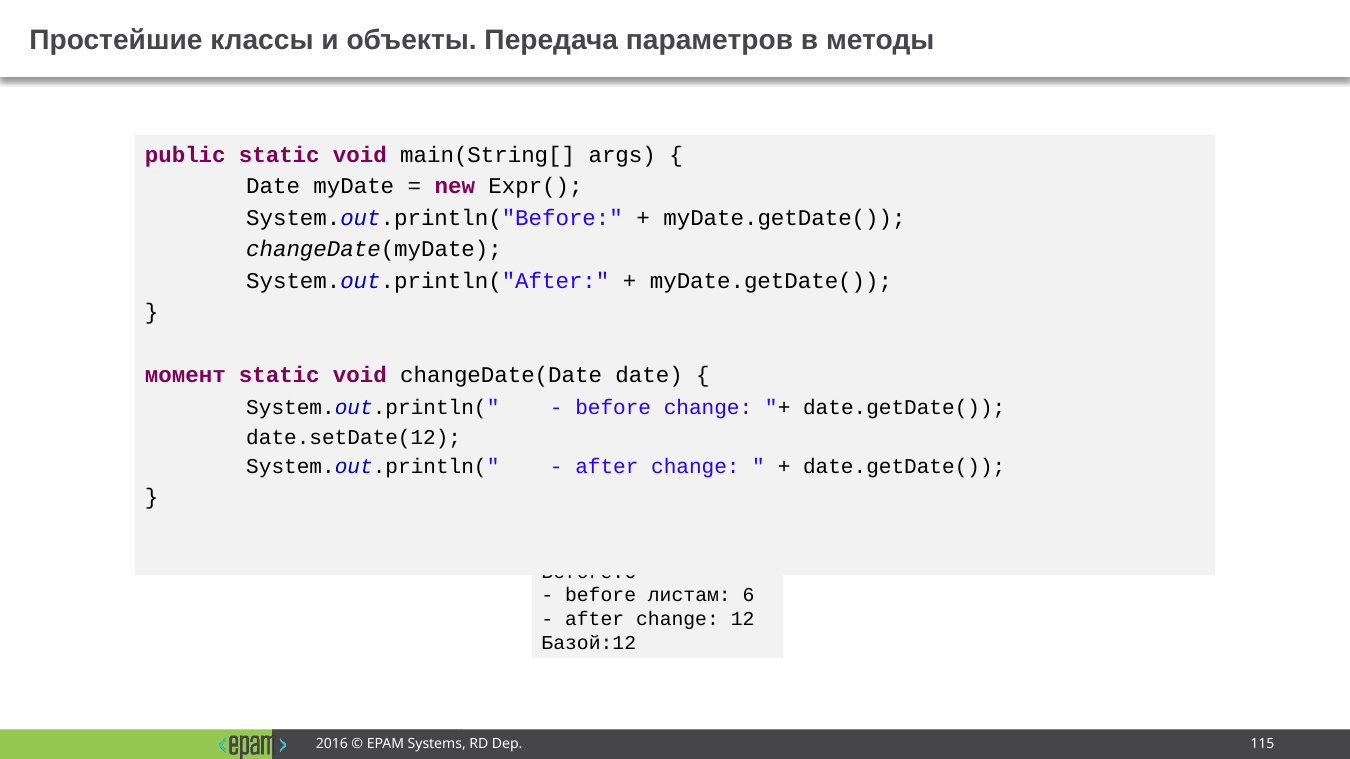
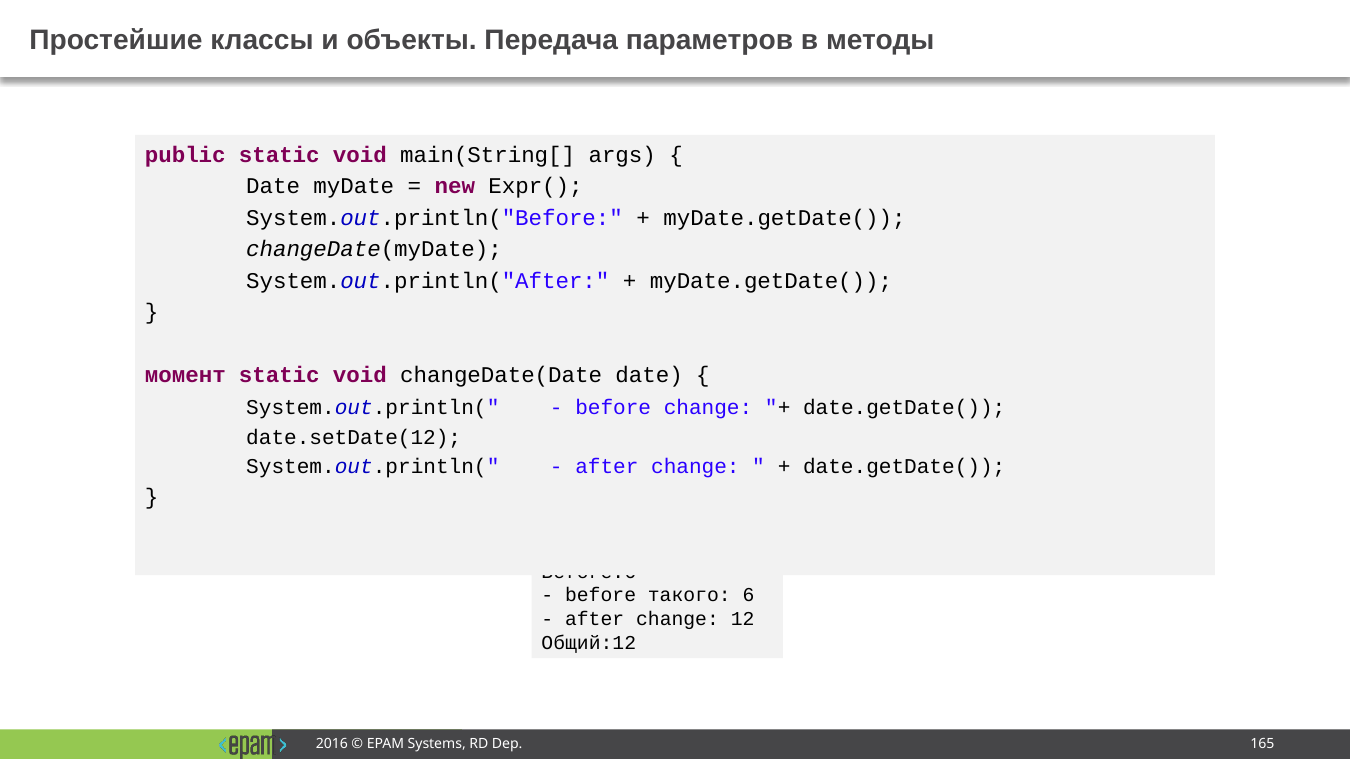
листам: листам -> такого (689, 596)
Базой:12: Базой:12 -> Общий:12 (589, 643)
115: 115 -> 165 (1262, 744)
